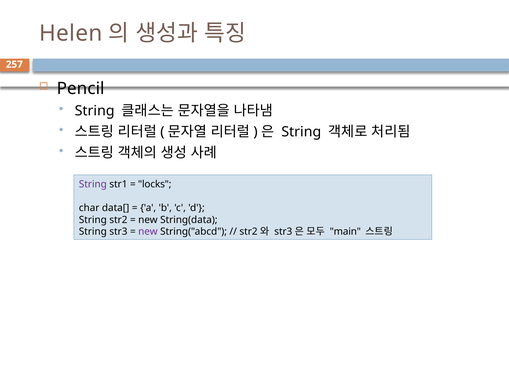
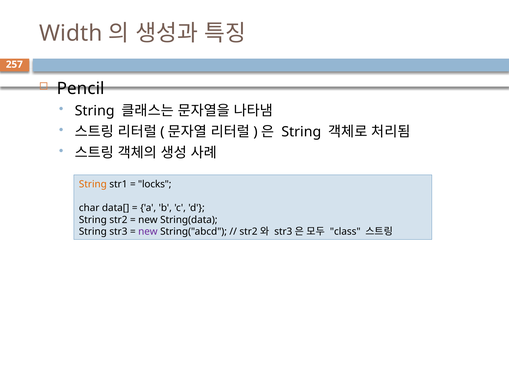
Helen: Helen -> Width (71, 33)
String colour: purple -> orange (93, 184)
main: main -> class (345, 232)
